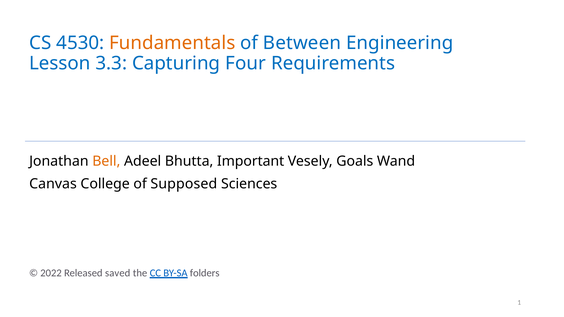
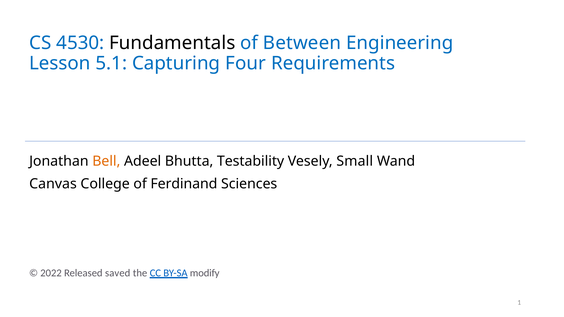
Fundamentals colour: orange -> black (172, 43)
3.3: 3.3 -> 5.1 (111, 63)
Important: Important -> Testability (251, 161)
Goals: Goals -> Small (355, 161)
Supposed: Supposed -> Ferdinand (184, 184)
folders: folders -> modify (205, 273)
